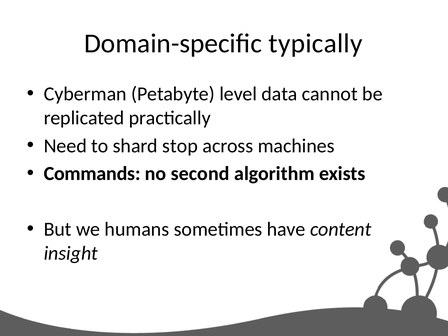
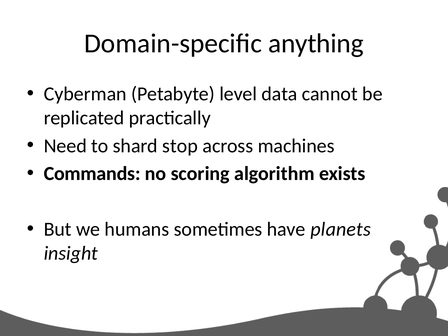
typically: typically -> anything (316, 43)
second: second -> scoring (200, 174)
content: content -> planets (341, 229)
